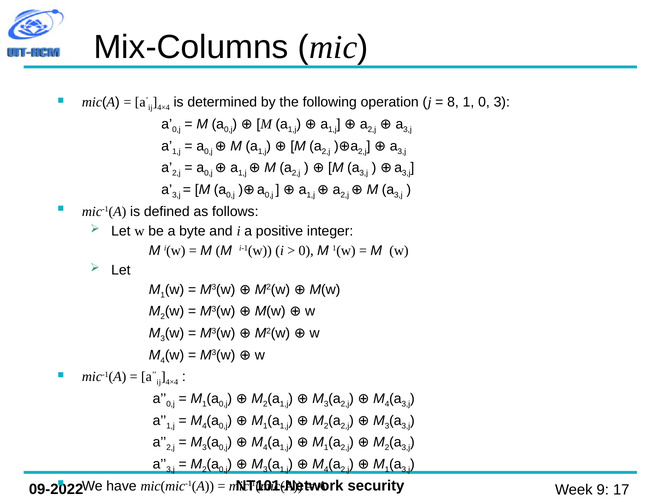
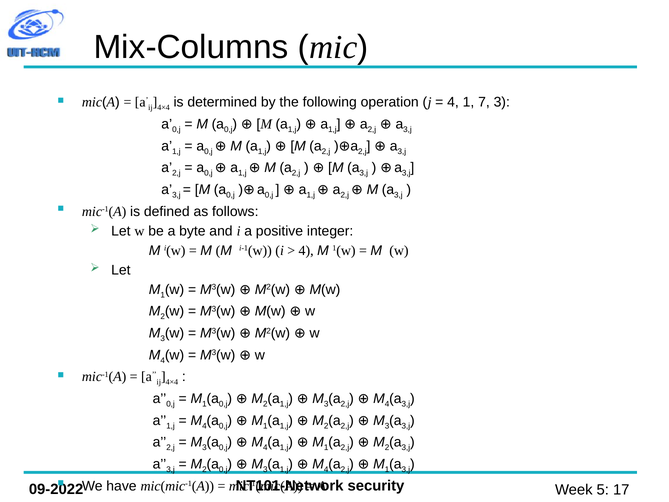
8: 8 -> 4 (453, 102)
1 0: 0 -> 7 (484, 102)
0: 0 -> 4 (306, 250)
9: 9 -> 5 (603, 489)
